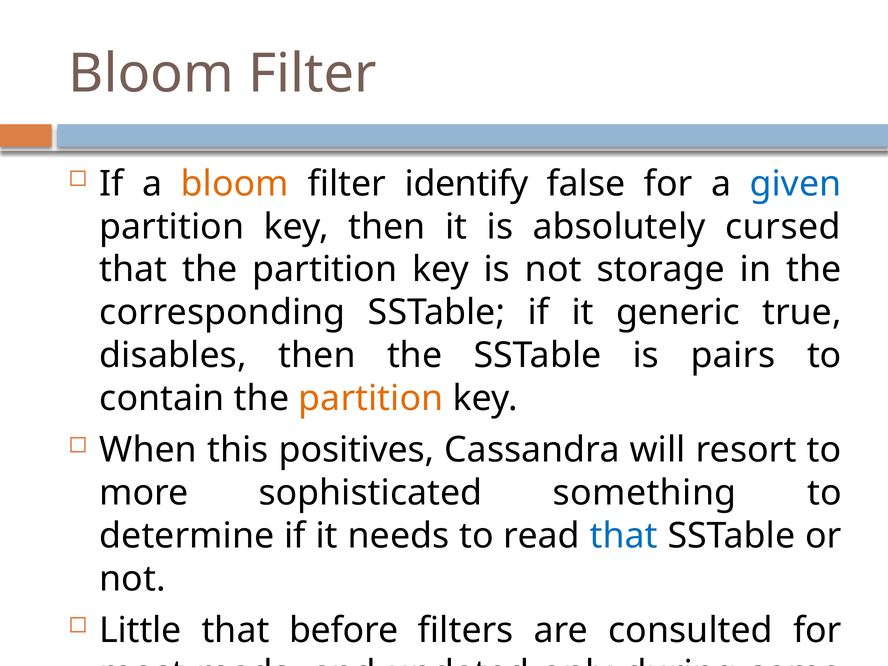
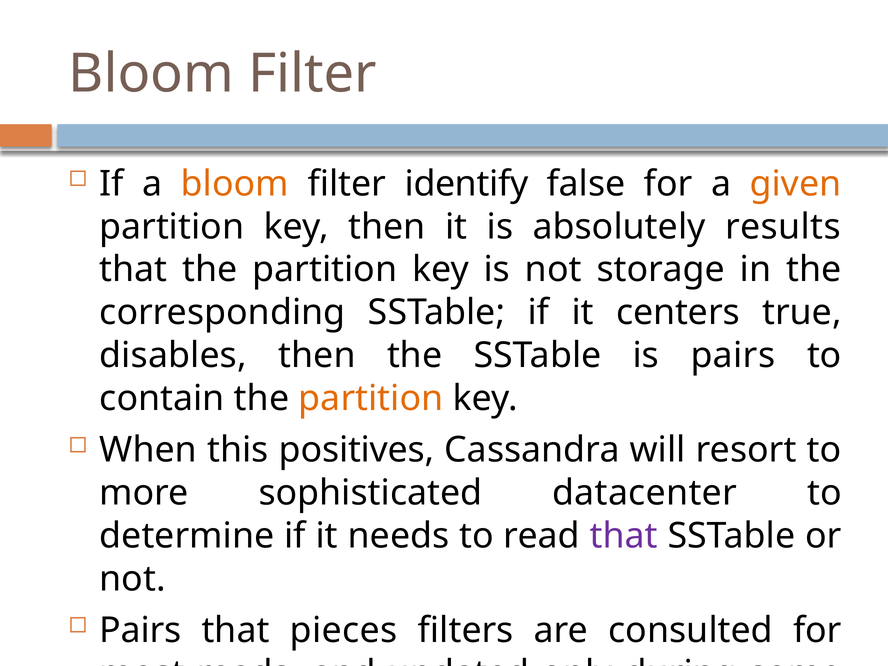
given colour: blue -> orange (796, 184)
cursed: cursed -> results (783, 227)
generic: generic -> centers (678, 313)
something: something -> datacenter (645, 493)
that colour: blue -> purple (624, 536)
Little: Little -> Pairs (140, 630)
before: before -> pieces (344, 630)
